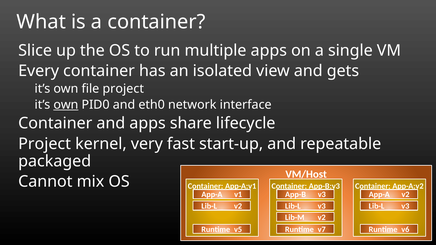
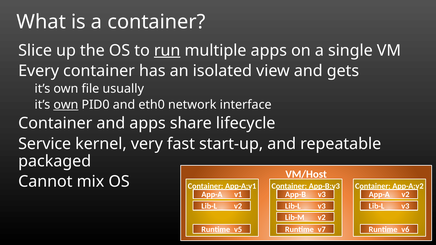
run underline: none -> present (167, 50)
file project: project -> usually (123, 89)
Project: Project -> Service (45, 144)
